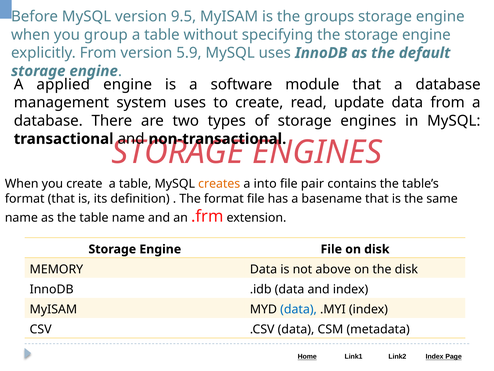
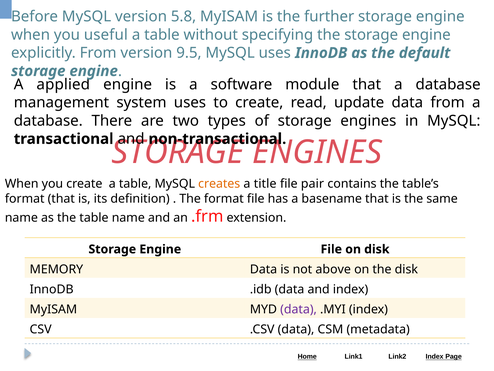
9.5: 9.5 -> 5.8 (184, 17)
groups: groups -> further (329, 17)
group: group -> useful (106, 35)
5.9: 5.9 -> 9.5 (189, 53)
into: into -> title (265, 184)
data colour: blue -> purple (299, 309)
